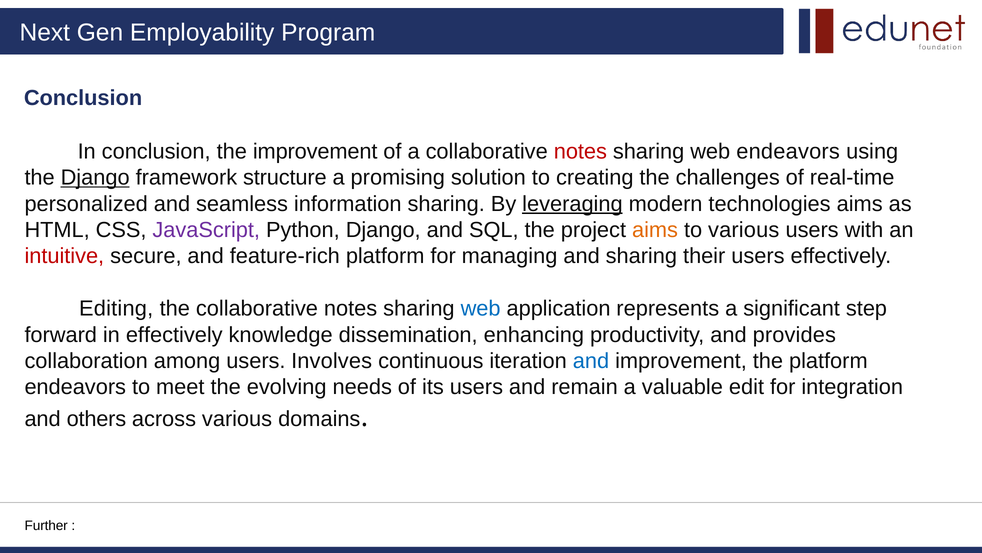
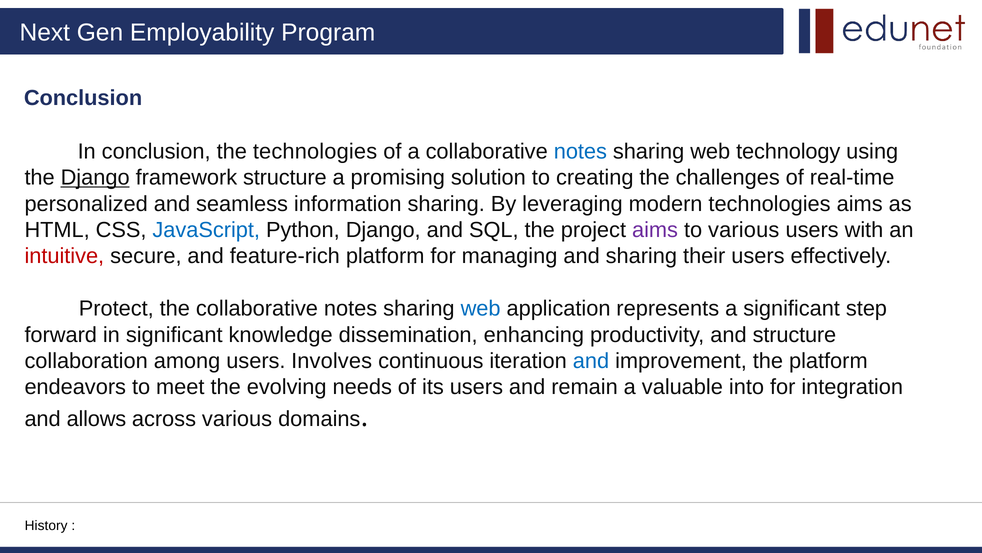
the improvement: improvement -> technologies (315, 151)
notes colour: red -> blue (580, 151)
web endeavors: endeavors -> technology (788, 151)
leveraging underline: present -> none (572, 204)
JavaScript colour: purple -> blue (206, 230)
aims colour: orange -> purple (655, 230)
Editing: Editing -> Protect (116, 308)
in effectively: effectively -> significant (174, 334)
and provides: provides -> structure (794, 334)
edit: edit -> into (747, 387)
others: others -> allows (96, 419)
Further: Further -> History (46, 525)
